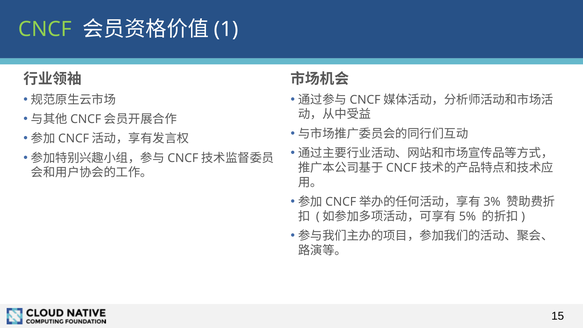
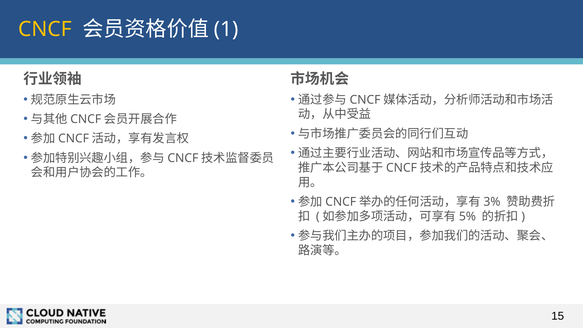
CNCF colour: light green -> yellow (45, 29)
